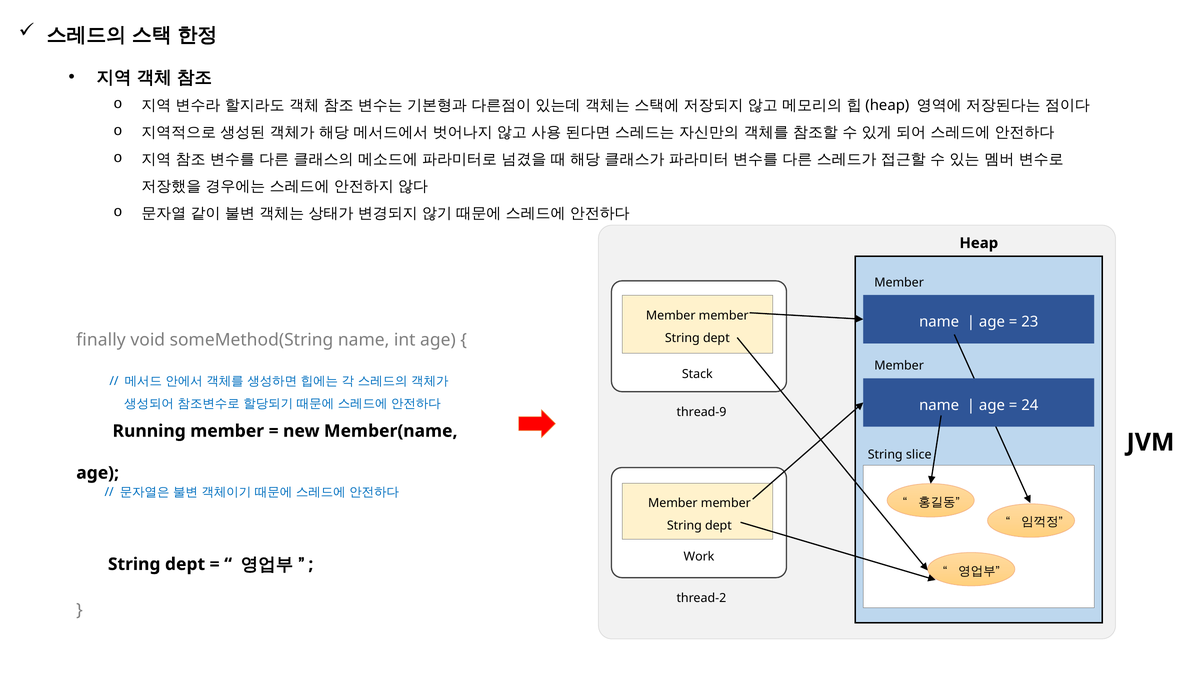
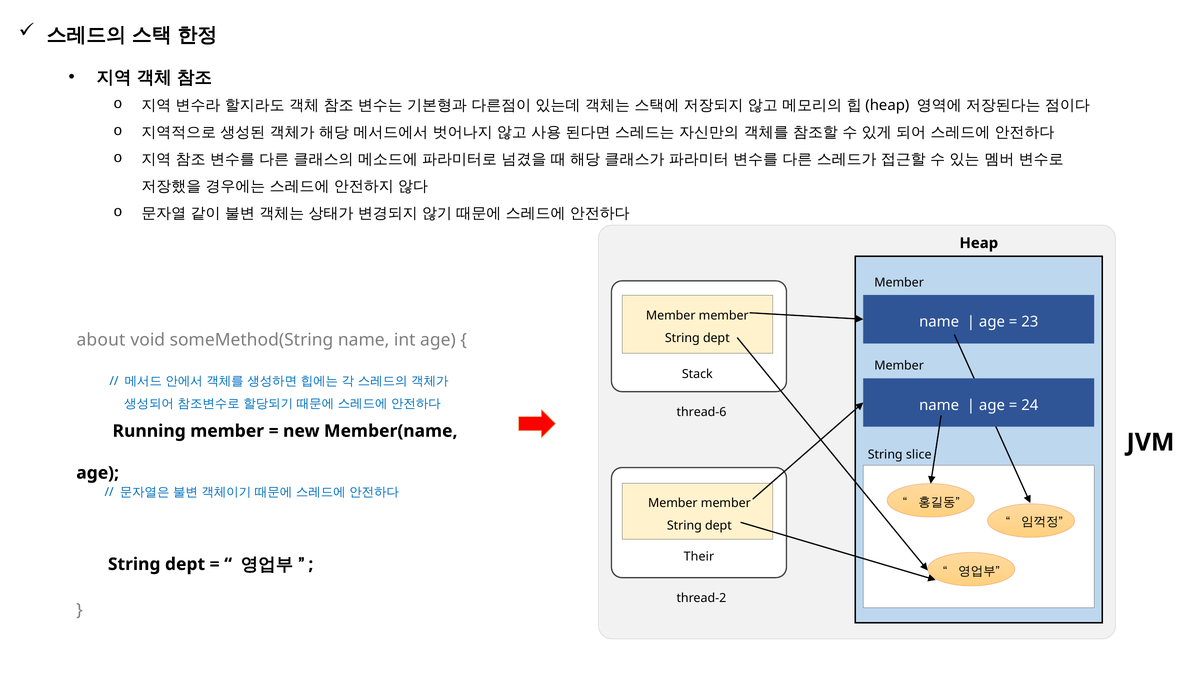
finally: finally -> about (101, 340)
thread-9: thread-9 -> thread-6 (701, 412)
Work: Work -> Their (699, 556)
